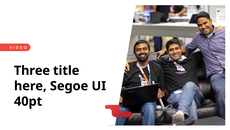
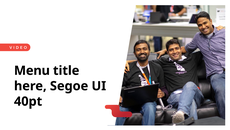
Three: Three -> Menu (32, 70)
